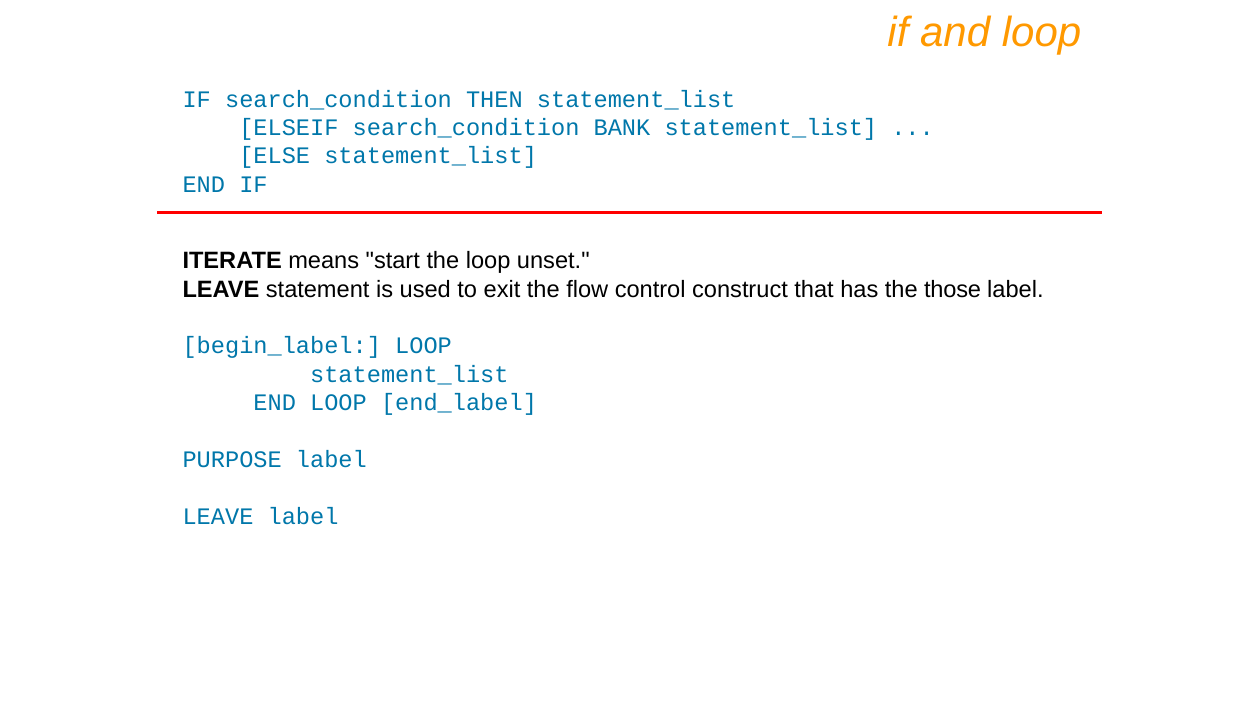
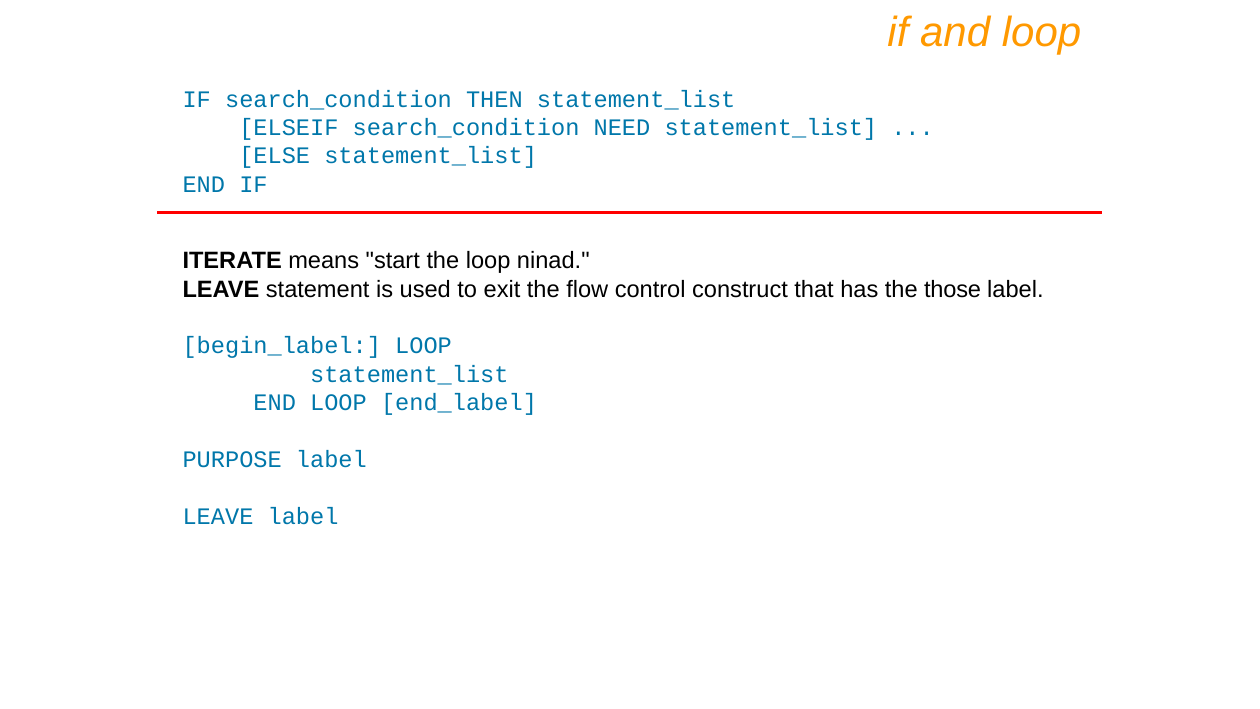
BANK: BANK -> NEED (622, 128)
unset: unset -> ninad (553, 261)
